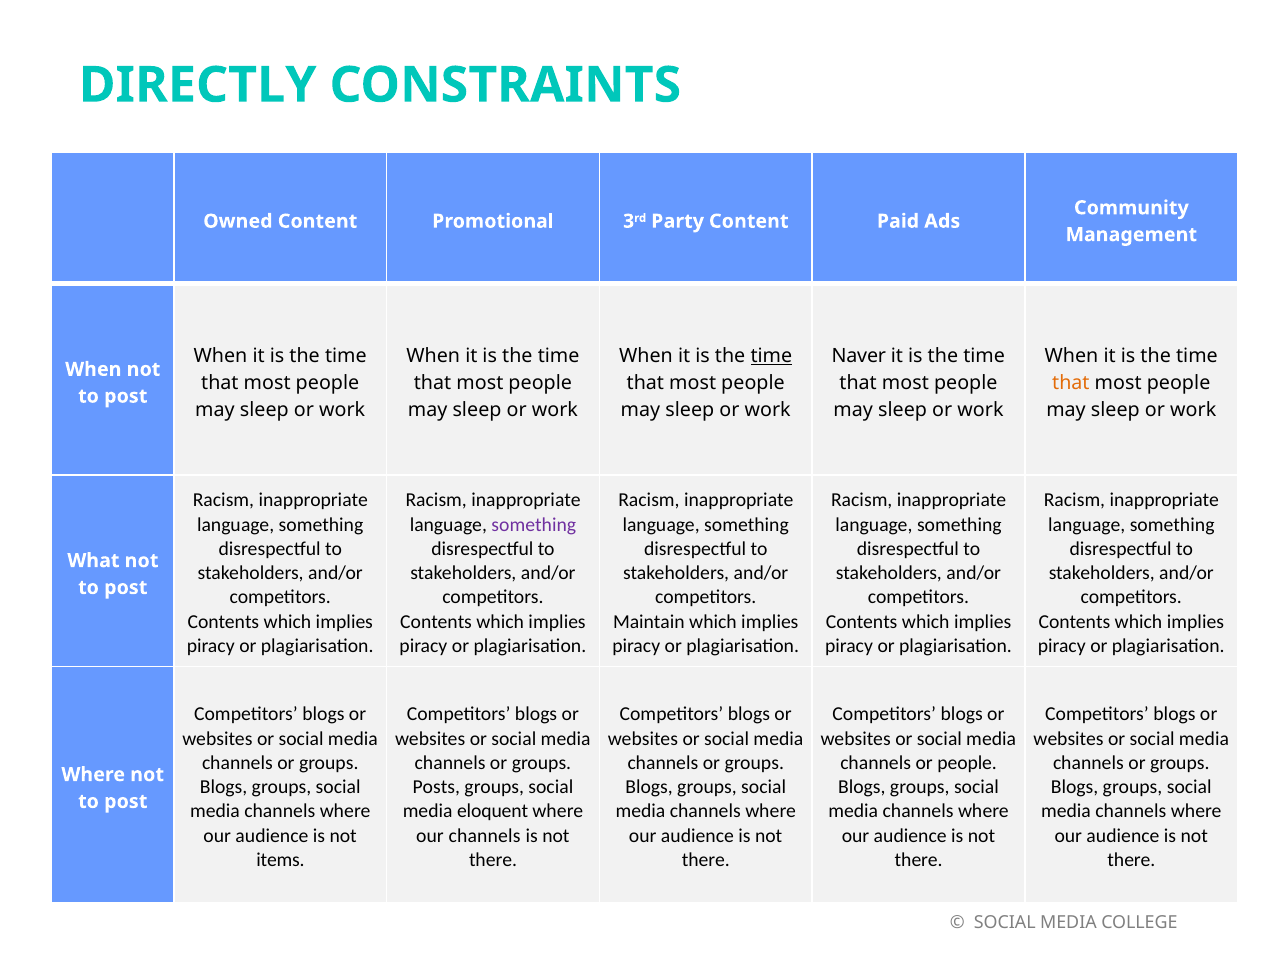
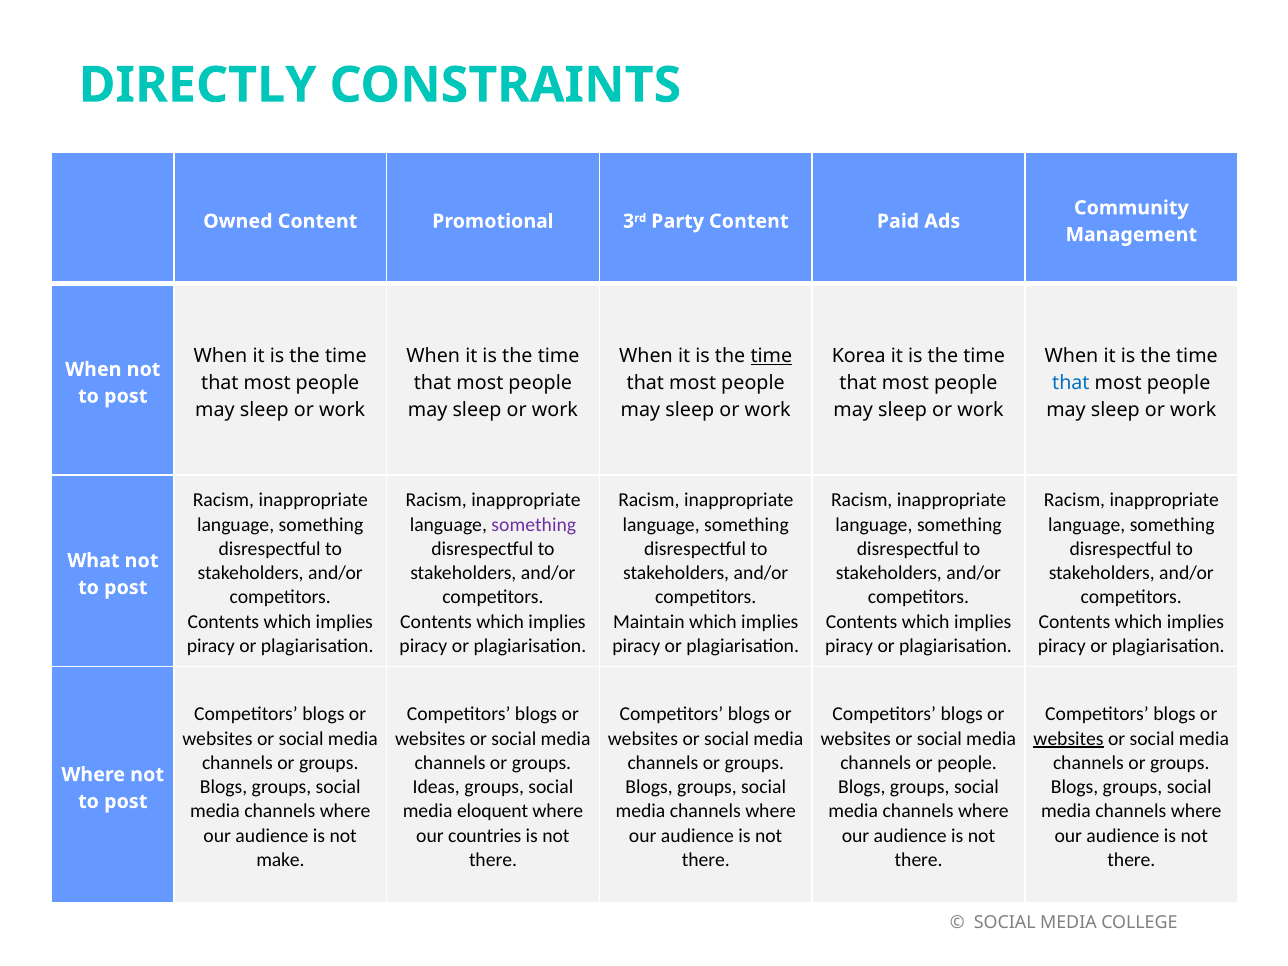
Naver: Naver -> Korea (859, 356)
that colour: orange -> blue (1071, 383)
websites underline: none -> present (1069, 739)
Posts: Posts -> Ideas (436, 787)
our channels: channels -> countries (485, 836)
items: items -> make (280, 860)
